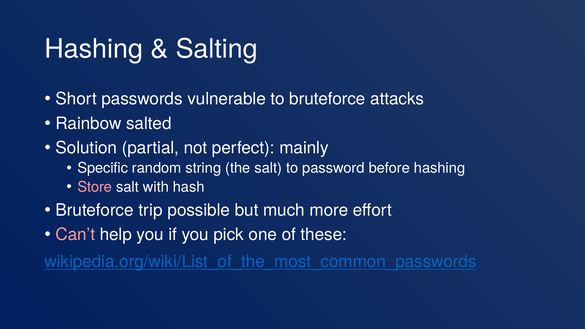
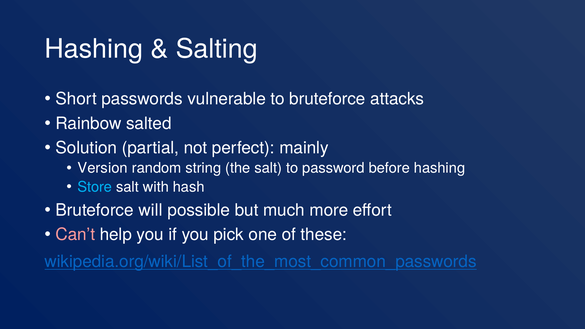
Specific: Specific -> Version (103, 168)
Store colour: pink -> light blue (95, 187)
trip: trip -> will (150, 210)
